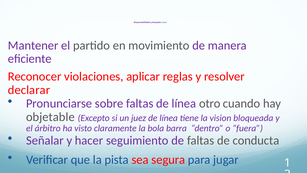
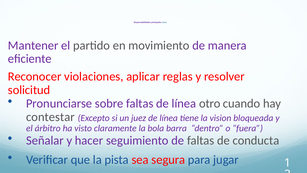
declarar: declarar -> solicitud (29, 90)
objetable: objetable -> contestar (50, 117)
